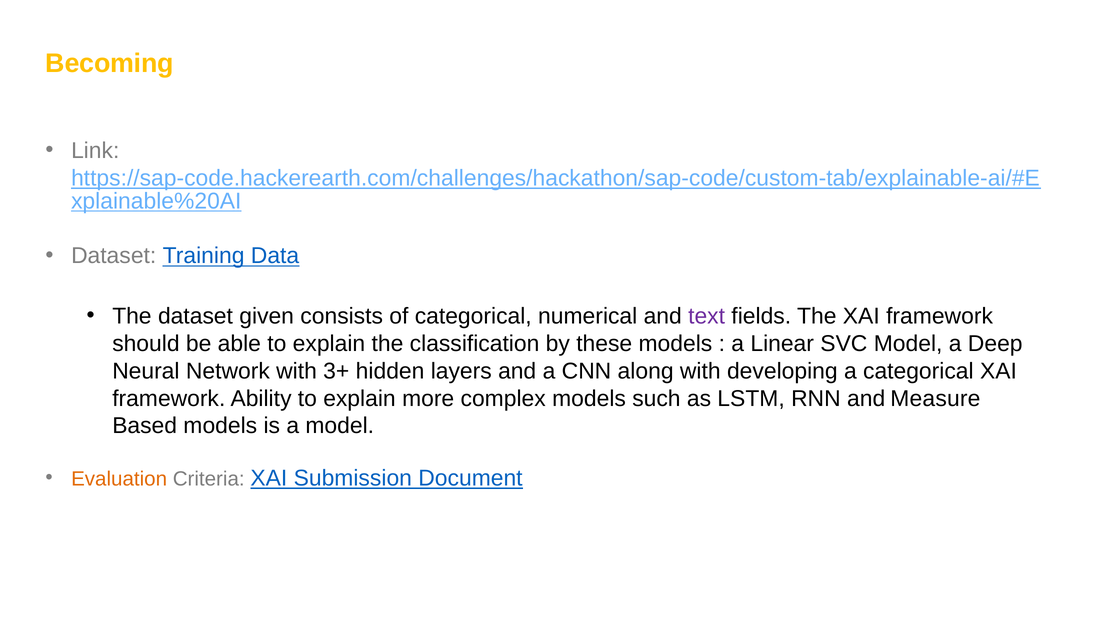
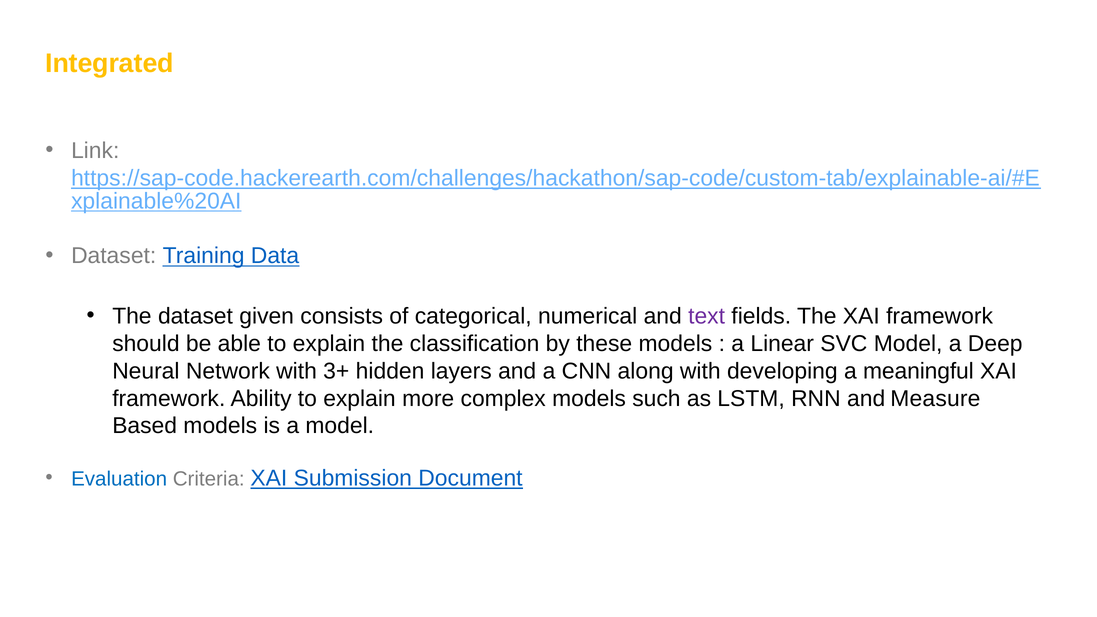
Becoming: Becoming -> Integrated (110, 63)
a categorical: categorical -> meaningful (918, 371)
Evaluation colour: orange -> blue (119, 479)
